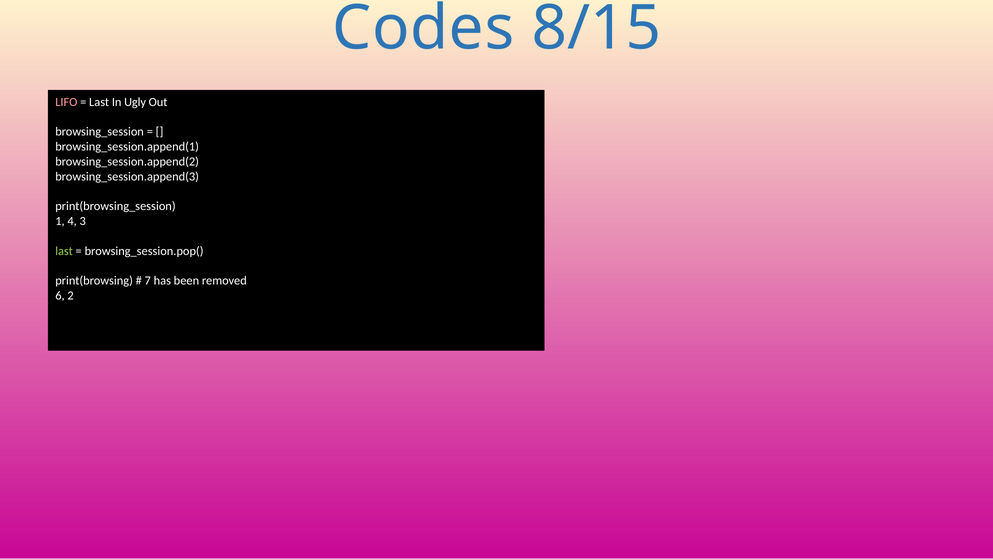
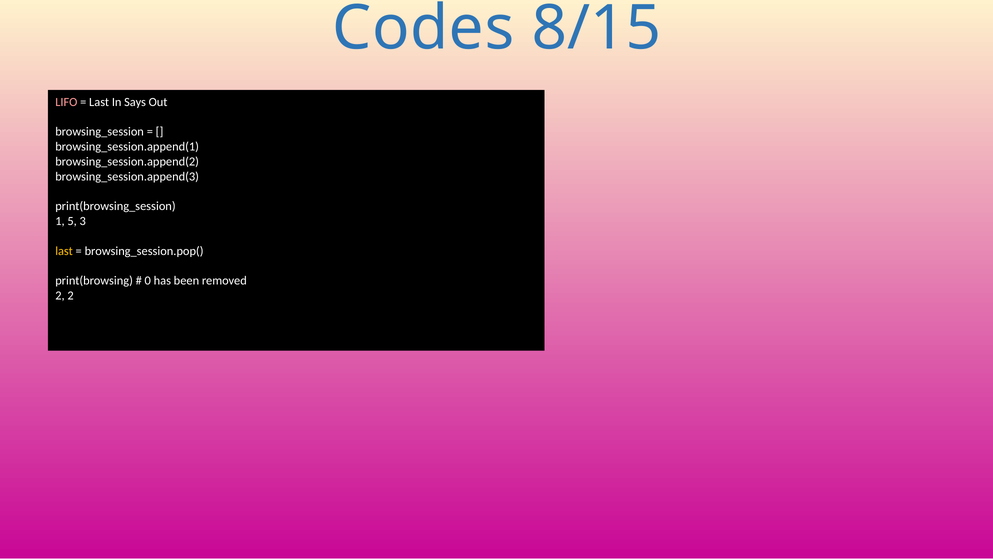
Ugly: Ugly -> Says (135, 102)
4: 4 -> 5 (72, 221)
last colour: light green -> yellow (64, 251)
7: 7 -> 0 (148, 281)
6: 6 -> 2 (60, 296)
